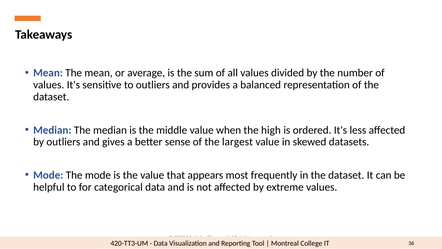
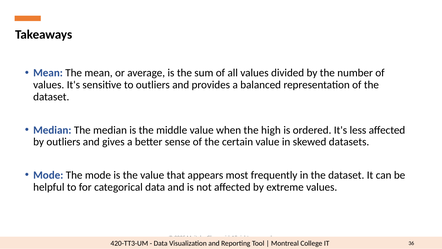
largest: largest -> certain (238, 142)
